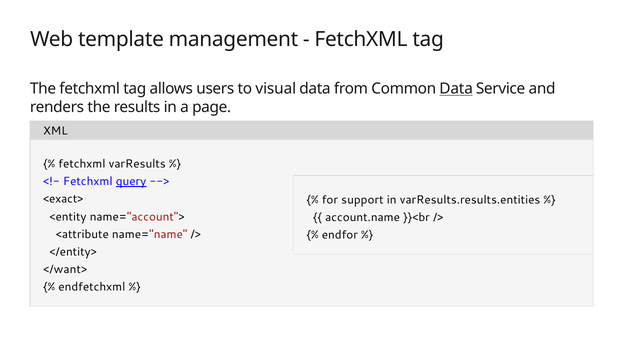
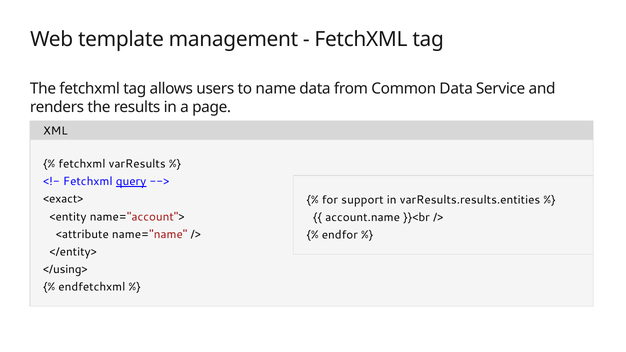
visual: visual -> name (276, 89)
Data underline: present -> none (456, 89)
</want>: </want> -> </using> (65, 270)
